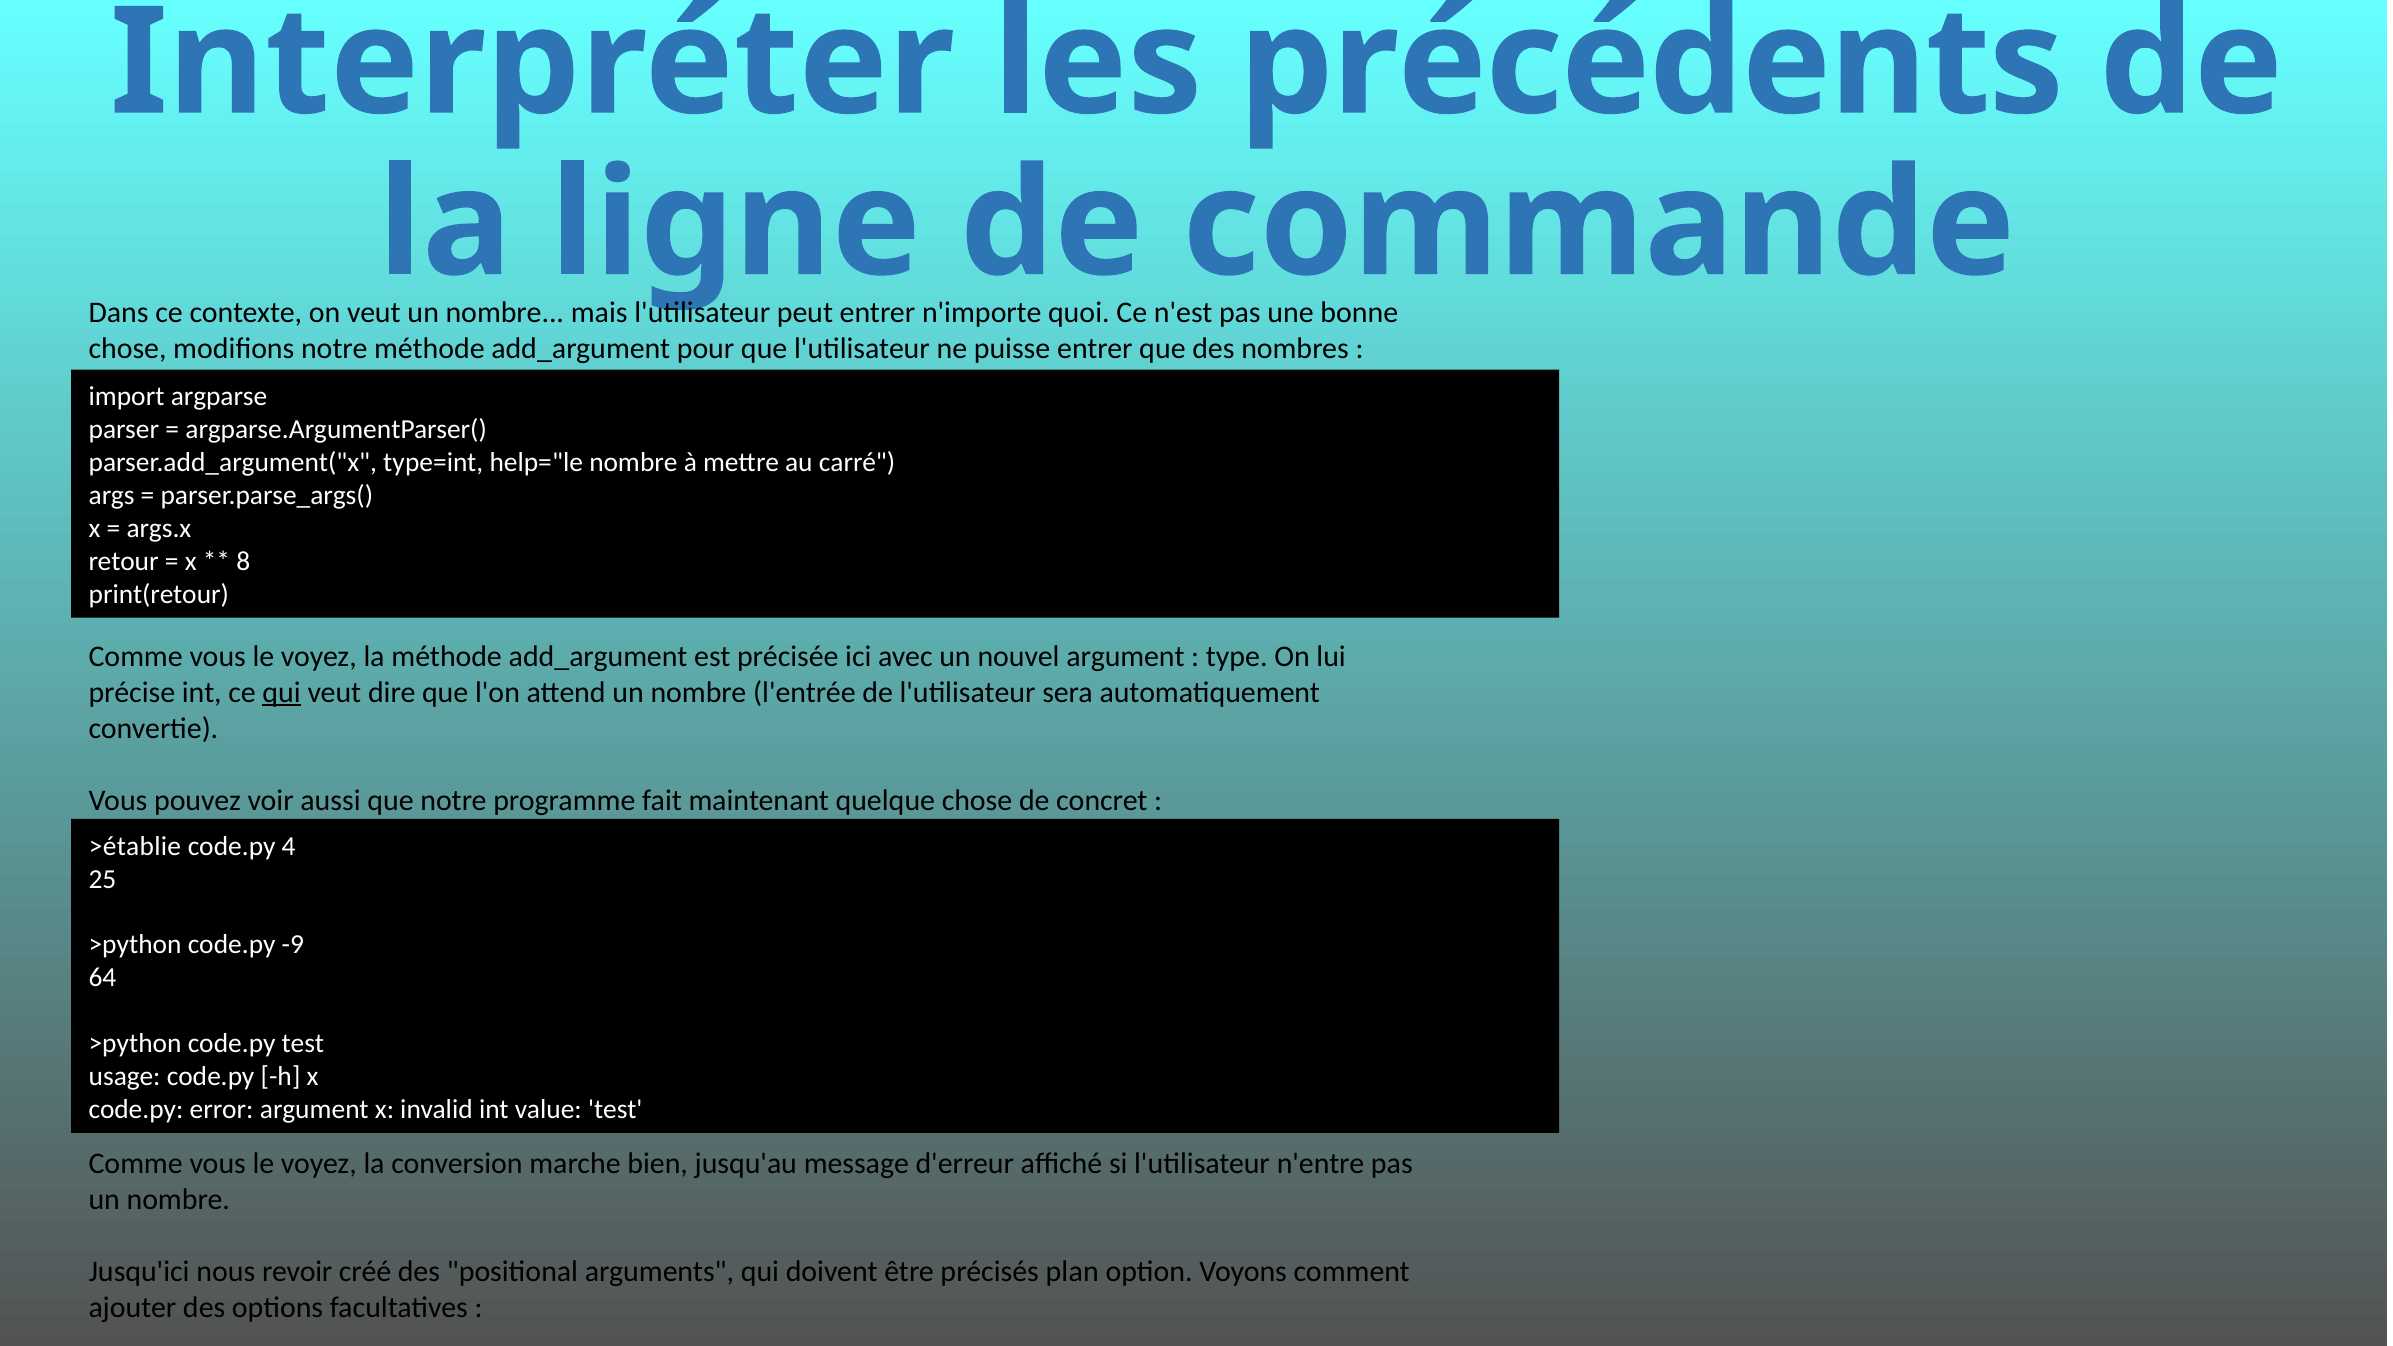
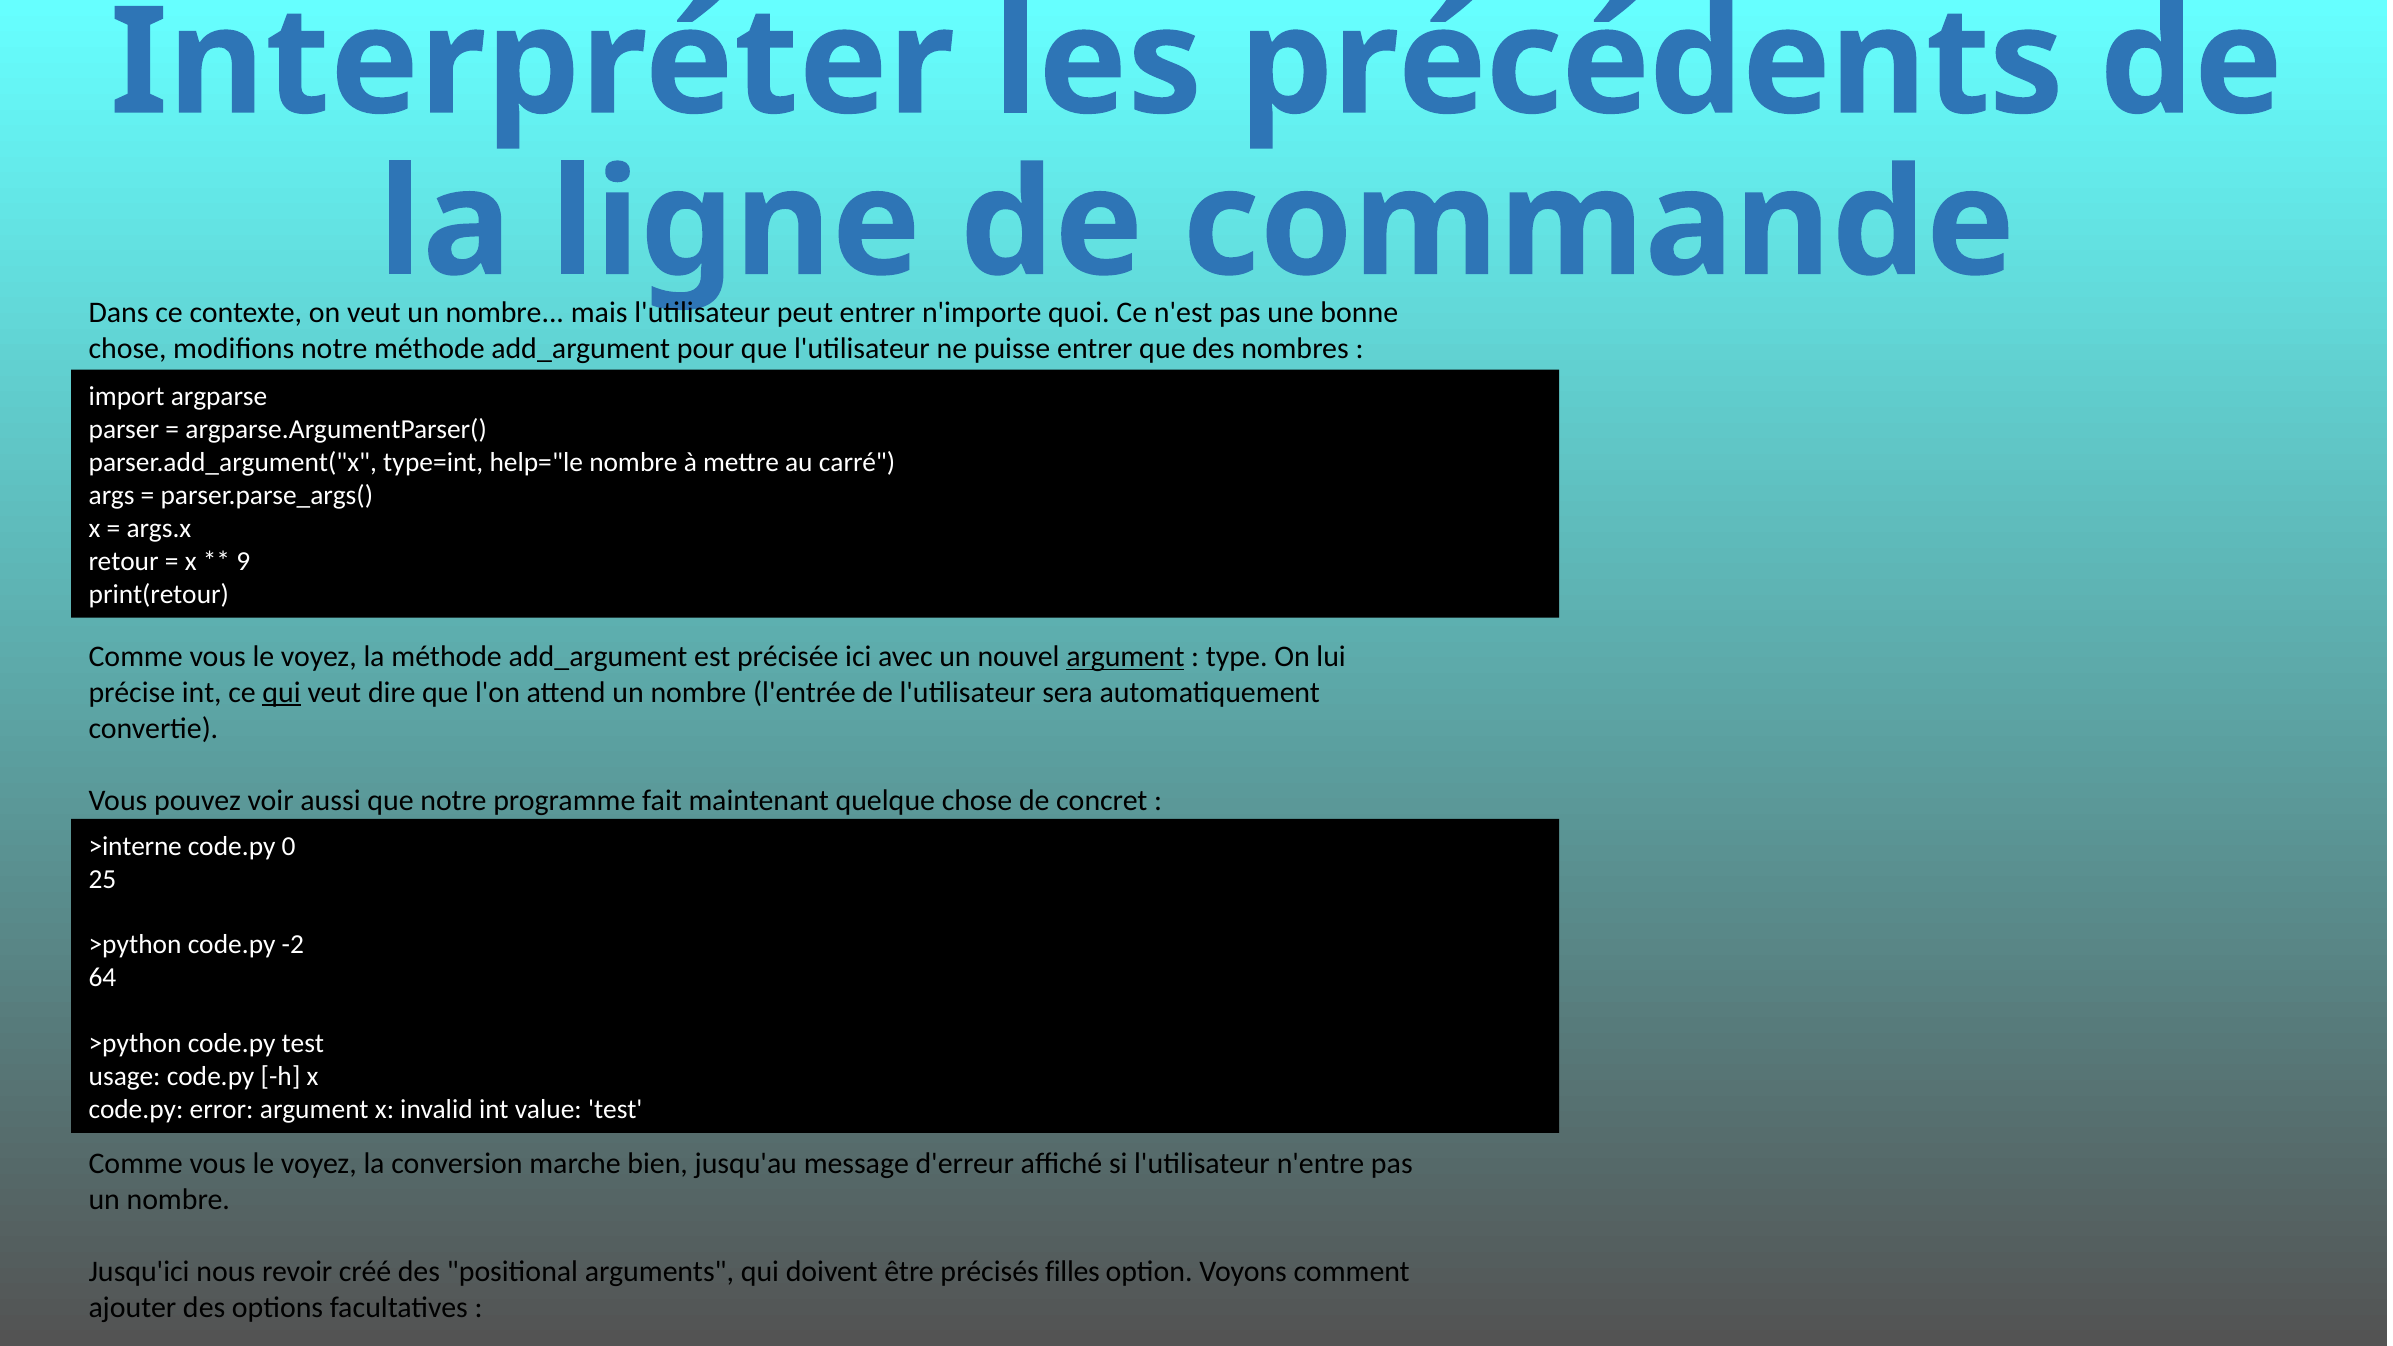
8: 8 -> 9 (243, 562)
argument underline: none -> present (1125, 657)
>établie: >établie -> >interne (135, 846)
4: 4 -> 0 (289, 846)
-9: -9 -> -2 (293, 945)
plan: plan -> filles (1072, 1272)
